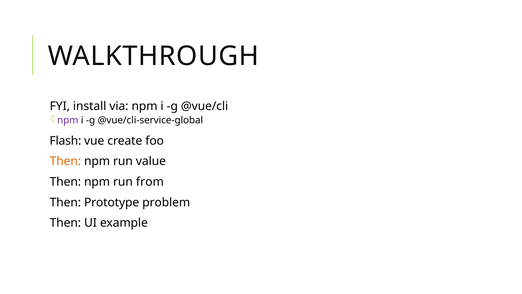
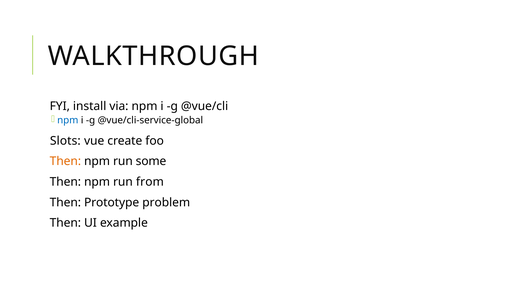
npm colour: purple -> blue (68, 120)
Flash: Flash -> Slots (65, 141)
value: value -> some (151, 161)
